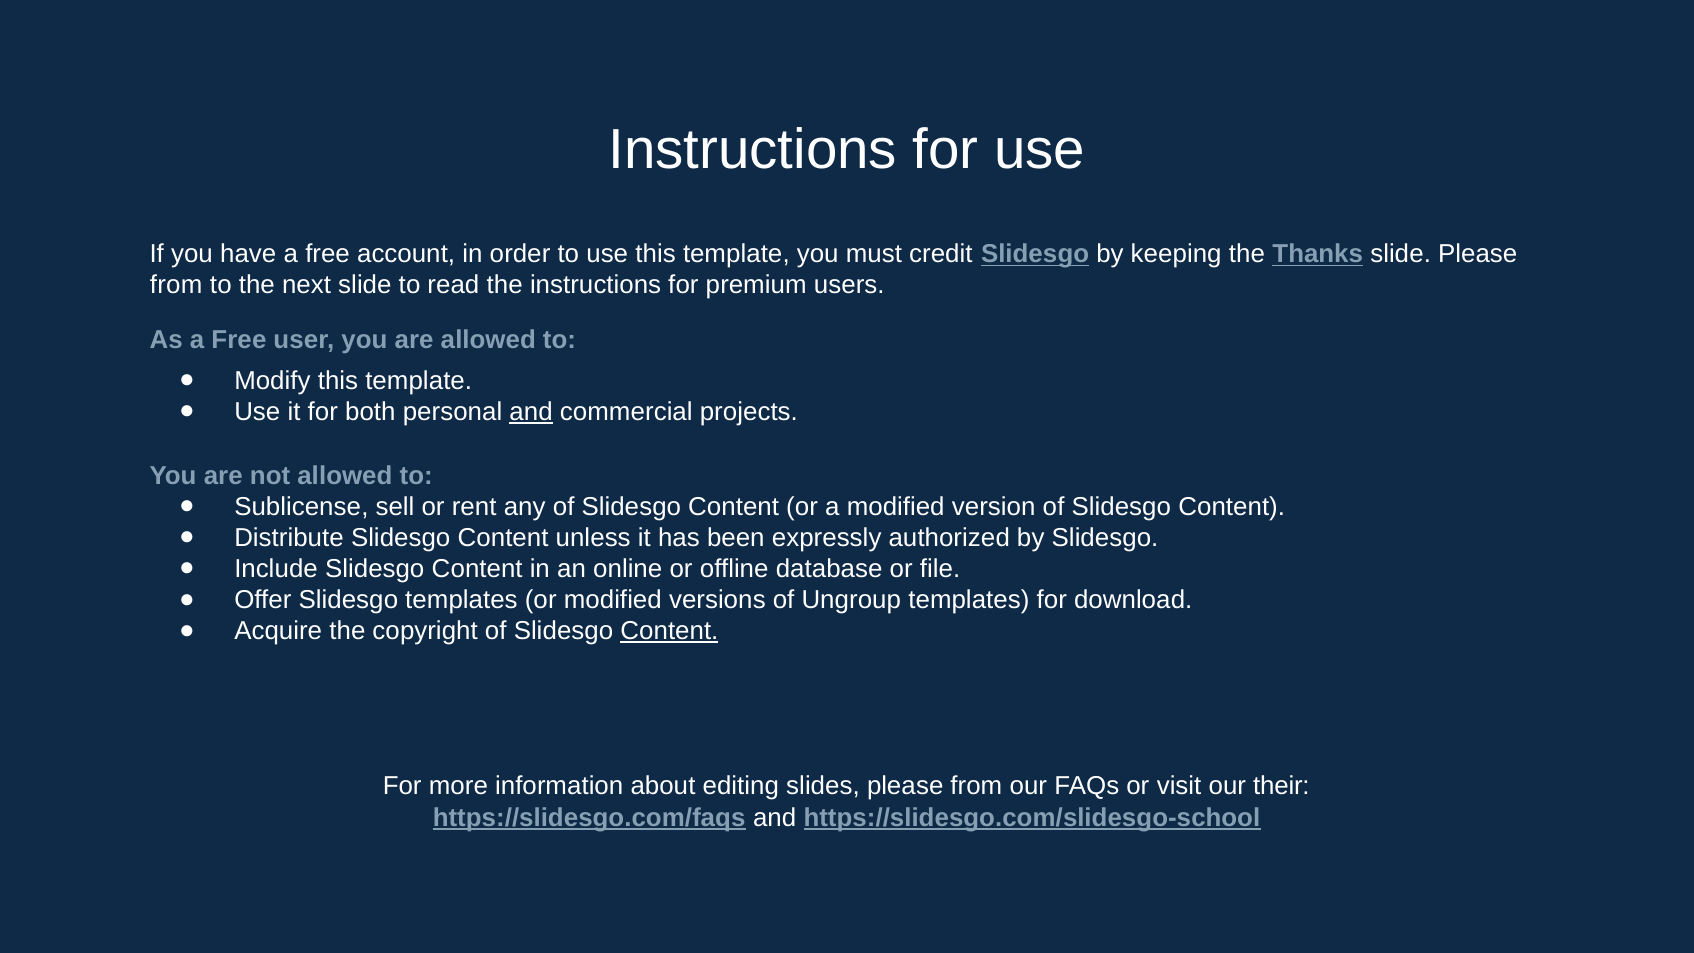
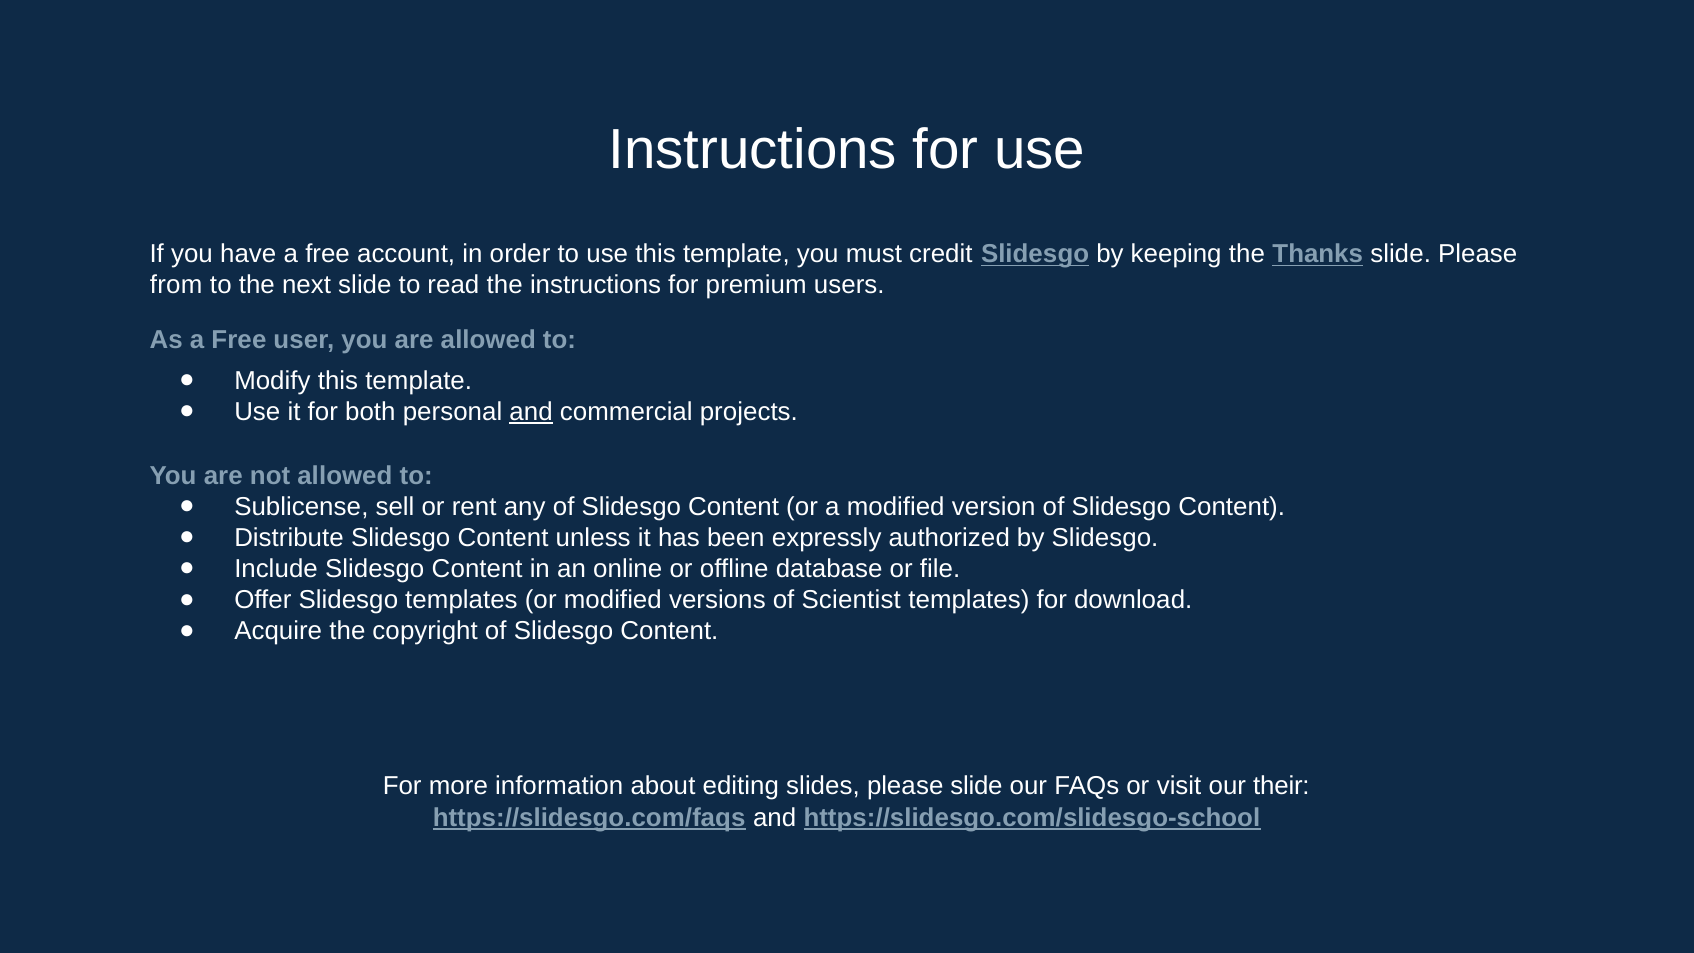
Ungroup: Ungroup -> Scientist (851, 600)
Content underline: present -> none (669, 631)
slides please from: from -> slide (977, 786)
